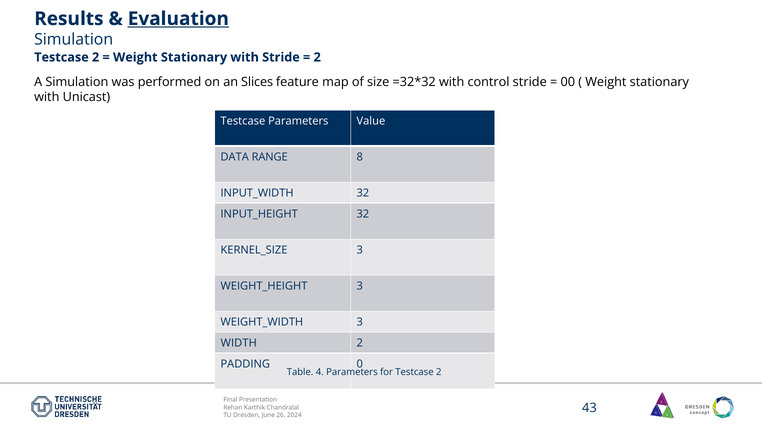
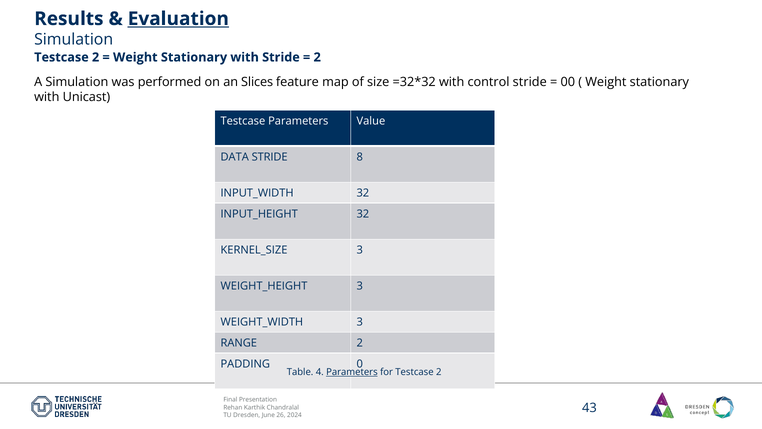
DATA RANGE: RANGE -> STRIDE (270, 157)
WIDTH: WIDTH -> RANGE (239, 343)
Parameters underline: none -> present (352, 372)
